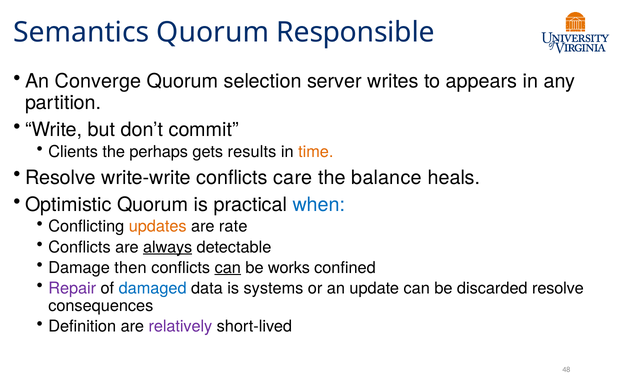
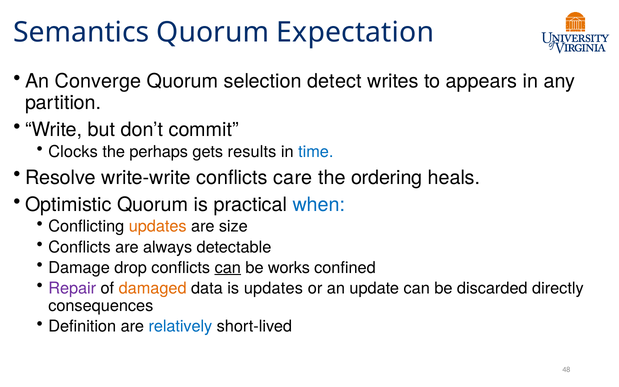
Responsible: Responsible -> Expectation (355, 33)
server: server -> detect (334, 81)
Clients: Clients -> Clocks (73, 152)
time colour: orange -> blue (316, 152)
balance: balance -> ordering (387, 177)
rate: rate -> size (233, 227)
always underline: present -> none (168, 247)
then: then -> drop (131, 268)
damaged colour: blue -> orange (153, 288)
is systems: systems -> updates (273, 288)
discarded resolve: resolve -> directly (558, 288)
relatively colour: purple -> blue (180, 326)
